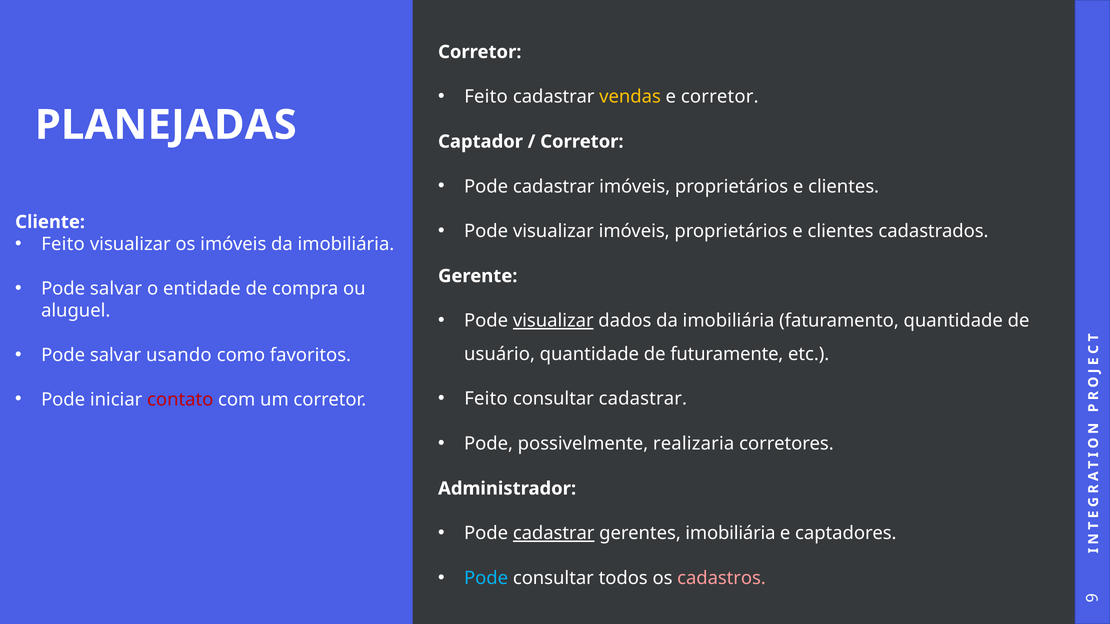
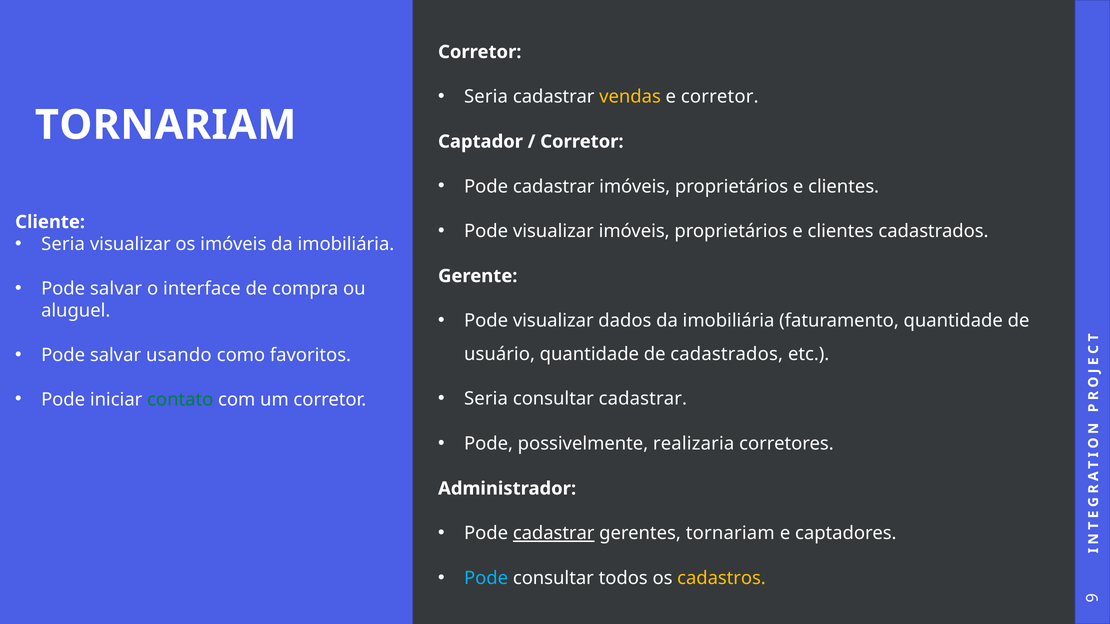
Feito: Feito -> Seria (486, 97)
PLANEJADAS: PLANEJADAS -> TORNARIAM (166, 125)
Feito: Feito -> Seria (63, 244)
entidade: entidade -> interface (202, 289)
visualizar underline: present -> none (553, 321)
de futuramente: futuramente -> cadastrados (727, 354)
Feito: Feito -> Seria (486, 399)
contato colour: red -> green (180, 400)
gerentes imobiliária: imobiliária -> tornariam (730, 534)
cadastros colour: pink -> yellow (722, 578)
